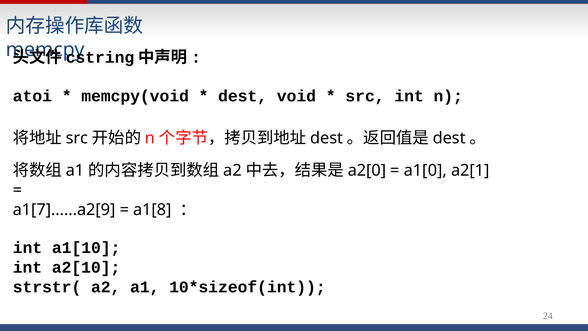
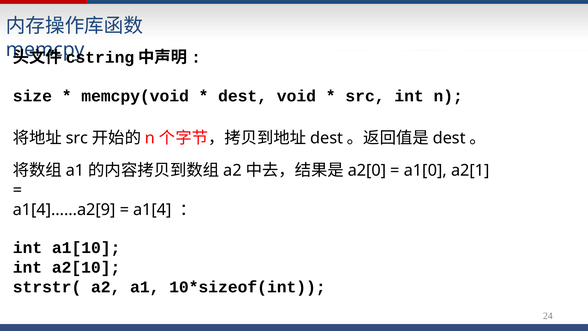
atoi: atoi -> size (32, 96)
a1[7]……a2[9: a1[7]……a2[9 -> a1[4]……a2[9 (64, 210)
a1[8: a1[8 -> a1[4 (152, 210)
